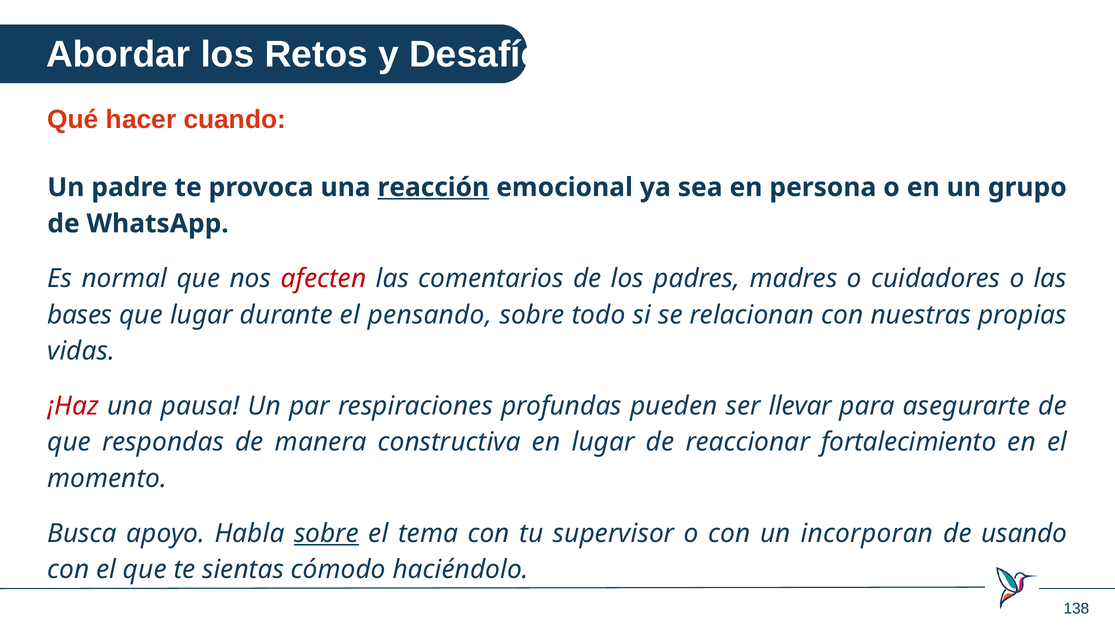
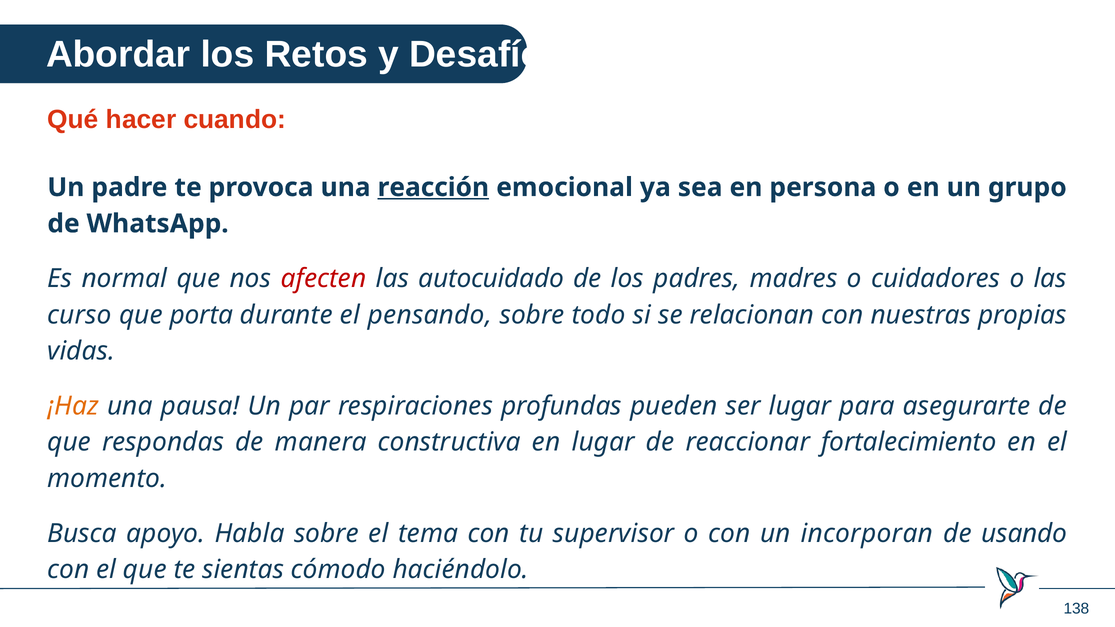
comentarios: comentarios -> autocuidado (491, 279)
bases: bases -> curso (80, 315)
que lugar: lugar -> porta (202, 315)
¡Haz colour: red -> orange (73, 406)
ser llevar: llevar -> lugar (800, 406)
sobre underline: present -> none (327, 534)
